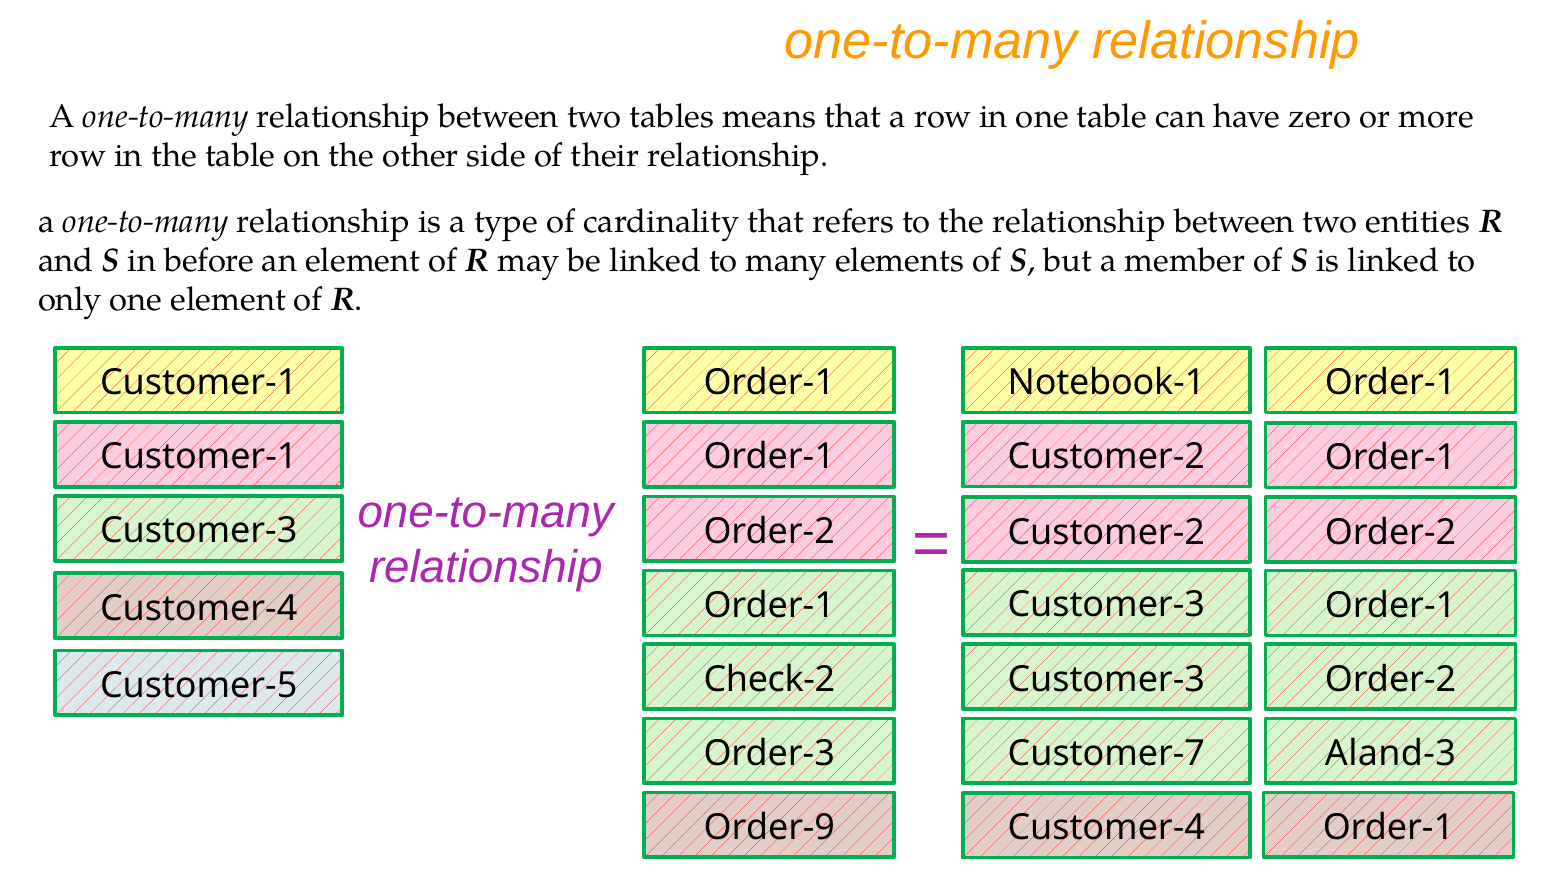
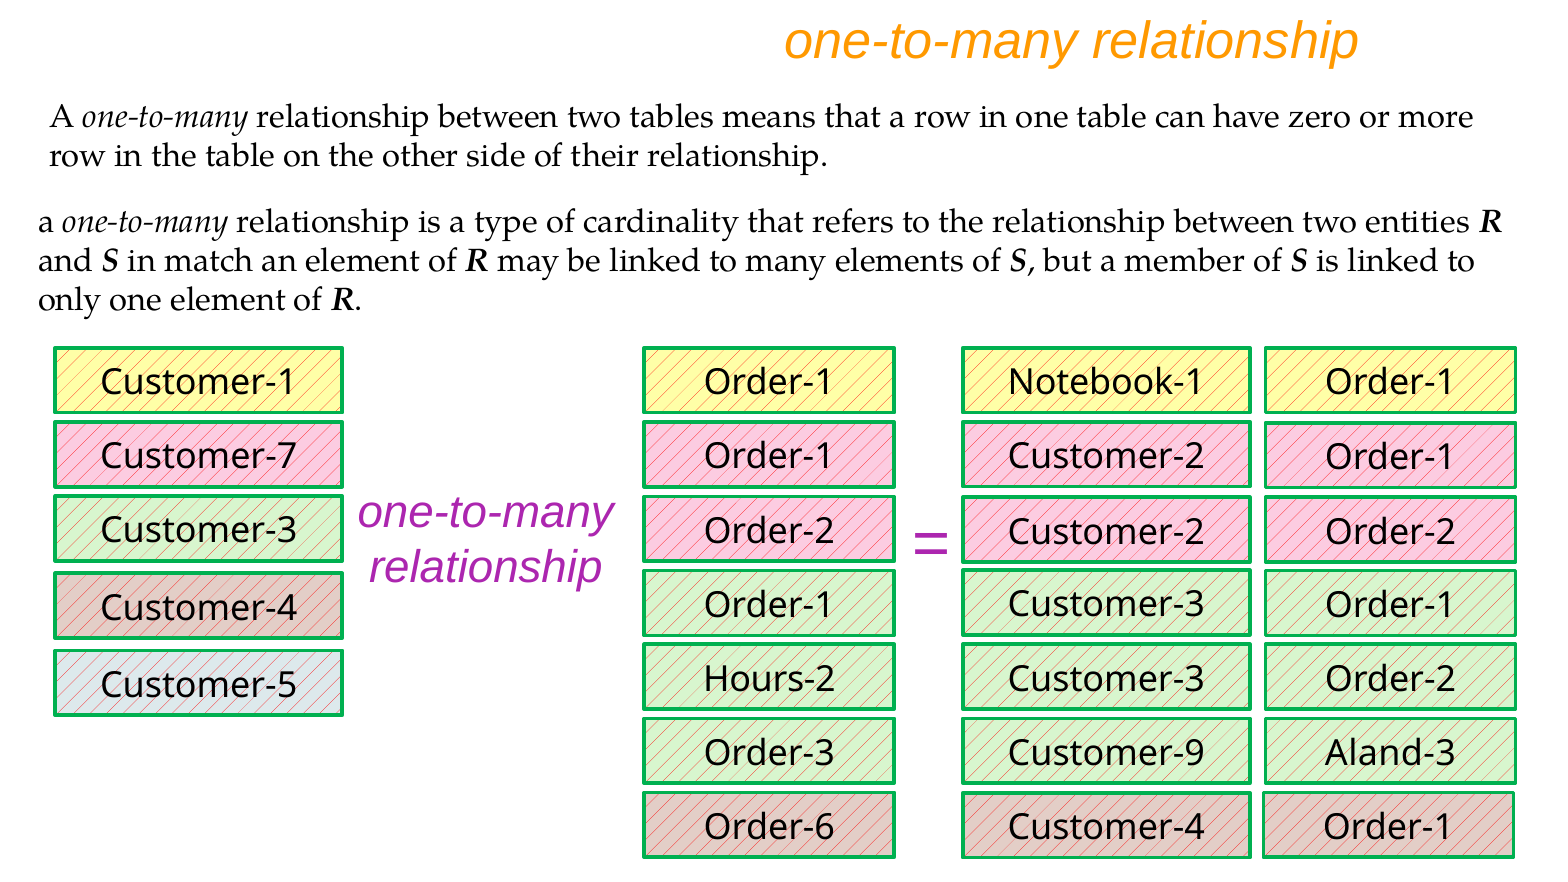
before: before -> match (209, 261)
Customer-1: Customer-1 -> Customer-7 (199, 457)
Check-2: Check-2 -> Hours-2 (769, 679)
Customer-7: Customer-7 -> Customer-9 (1106, 753)
Order-9: Order-9 -> Order-6 (769, 827)
